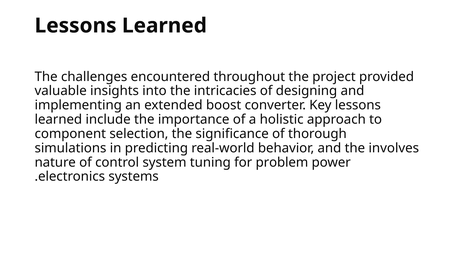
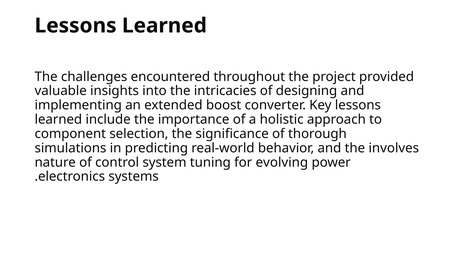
problem: problem -> evolving (282, 163)
